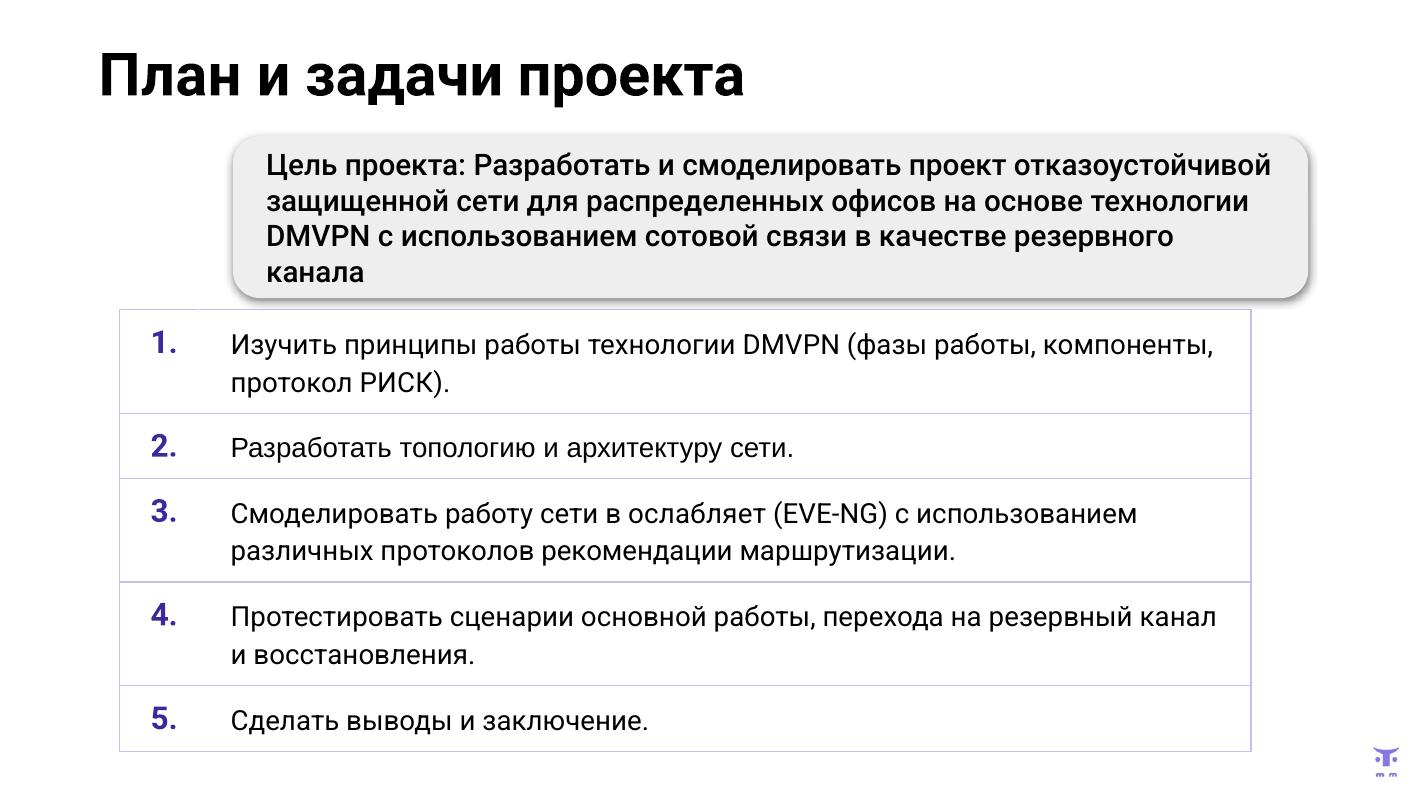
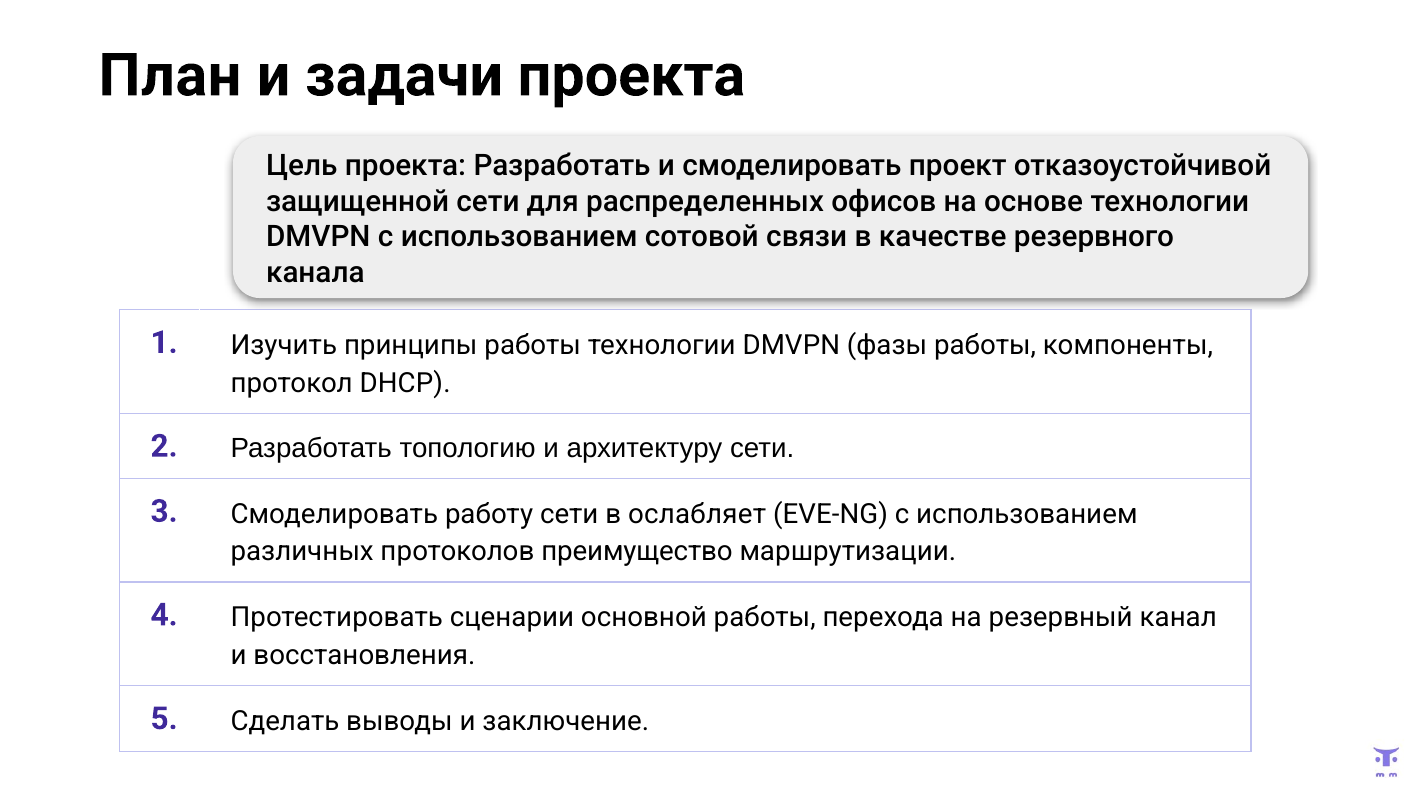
РИСК: РИСК -> DHCP (405, 383)
рекомендации: рекомендации -> преимущество (637, 552)
